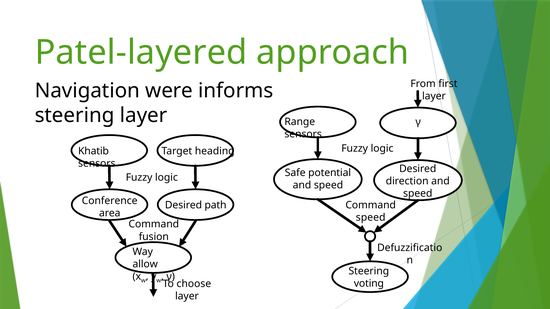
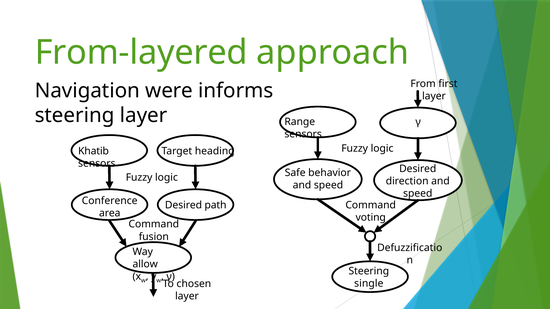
Patel-layered: Patel-layered -> From-layered (141, 53)
potential: potential -> behavior (330, 173)
speed: speed -> voting (371, 218)
voting: voting -> single (369, 284)
choose: choose -> chosen (194, 284)
